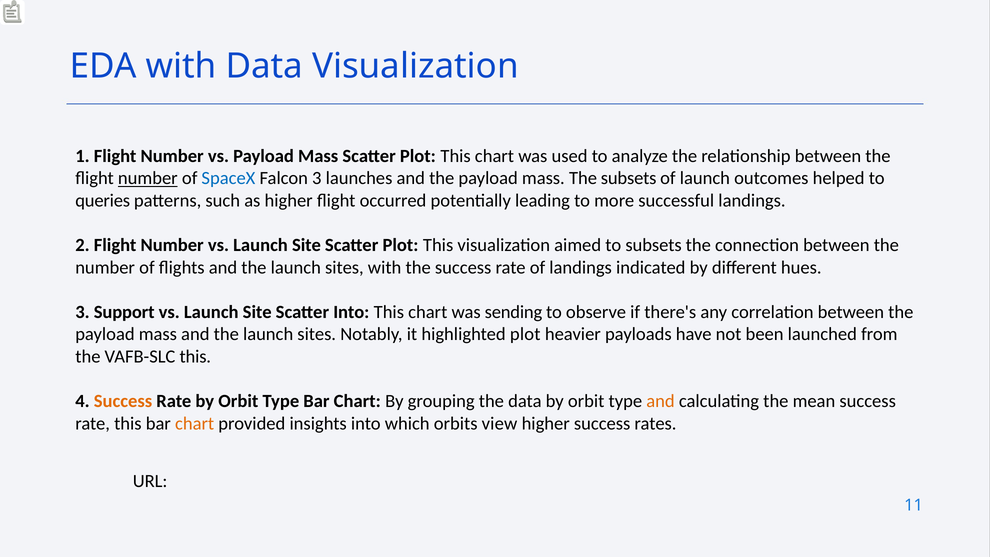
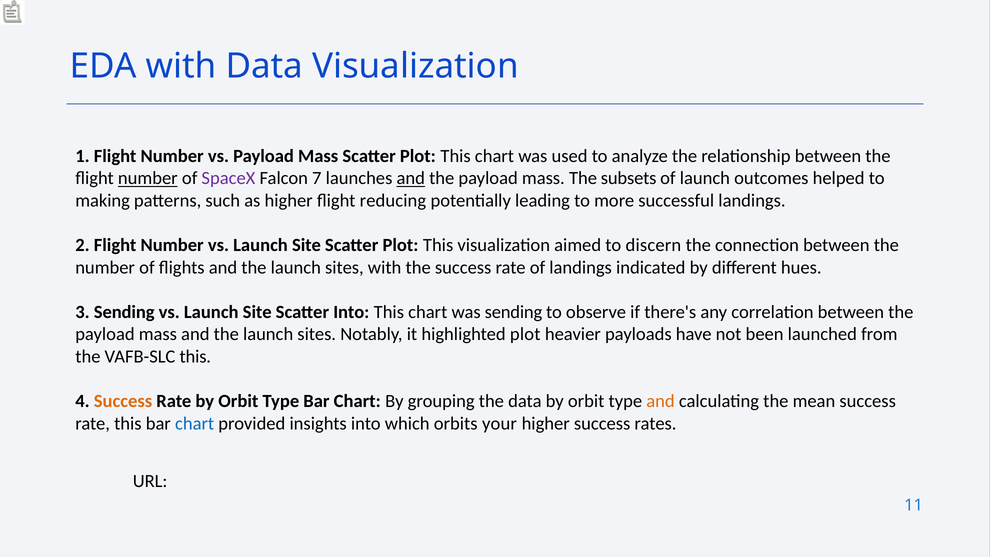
SpaceX colour: blue -> purple (228, 178)
Falcon 3: 3 -> 7 (317, 178)
and underline: none -> present (411, 178)
queries: queries -> making (103, 201)
occurred: occurred -> reducing (393, 201)
to subsets: subsets -> discern (653, 245)
3 Support: Support -> Sending (124, 312)
chart colour: orange -> blue (195, 423)
view: view -> your (499, 423)
